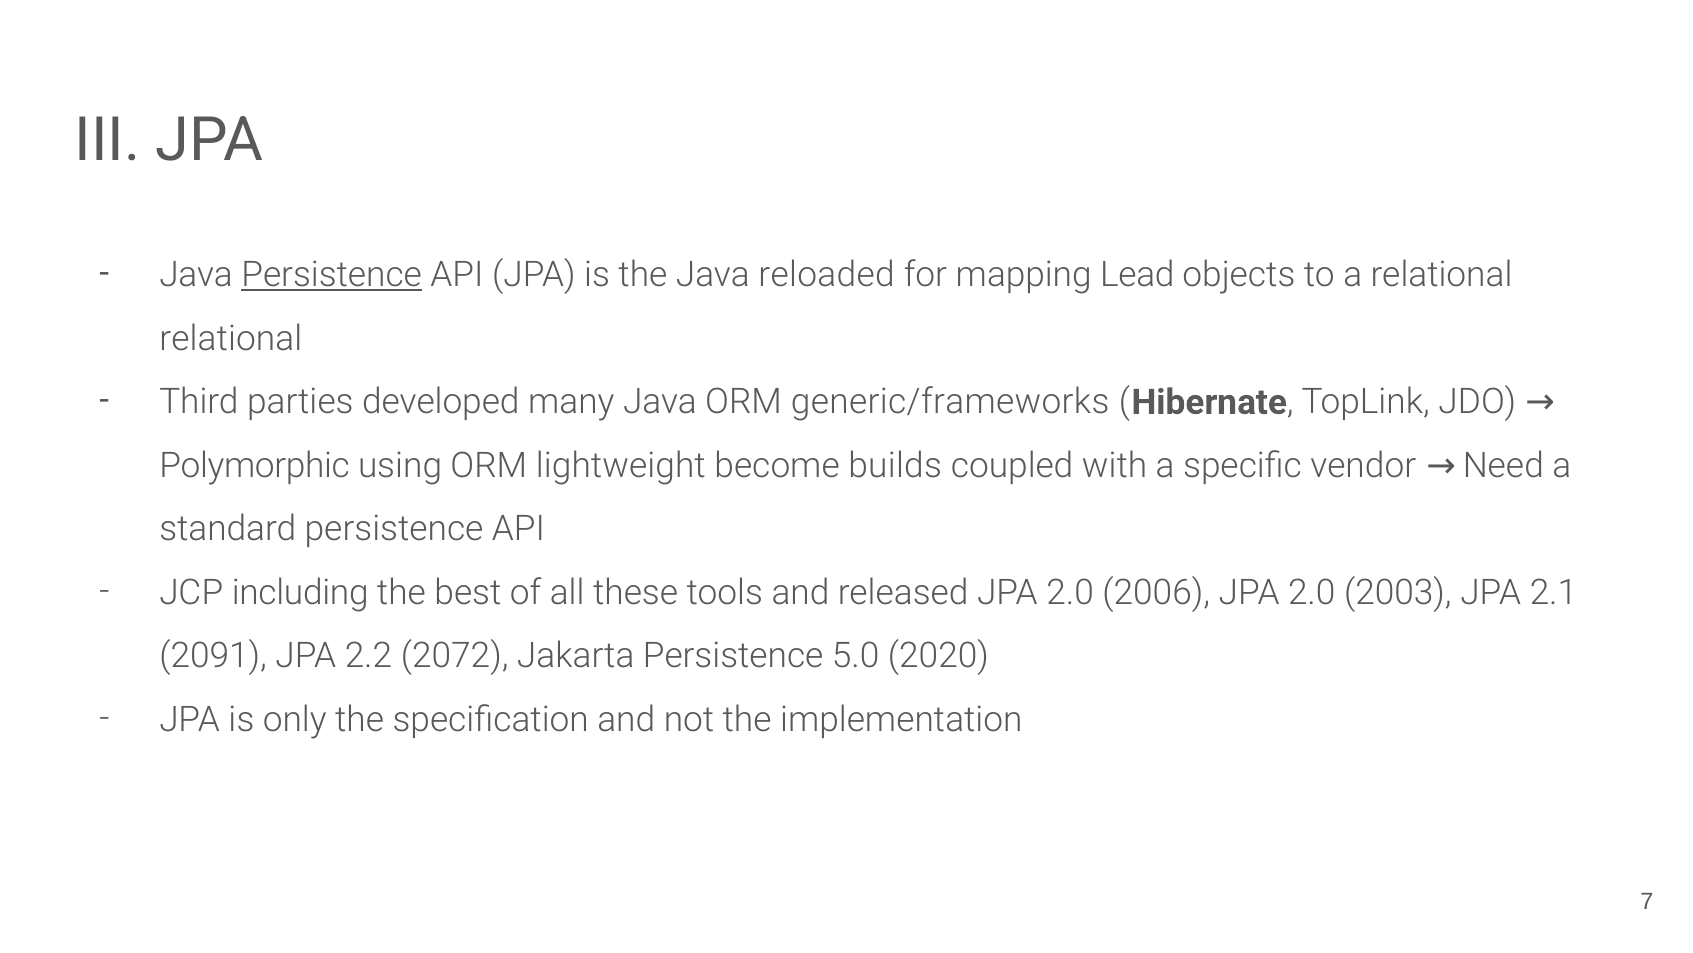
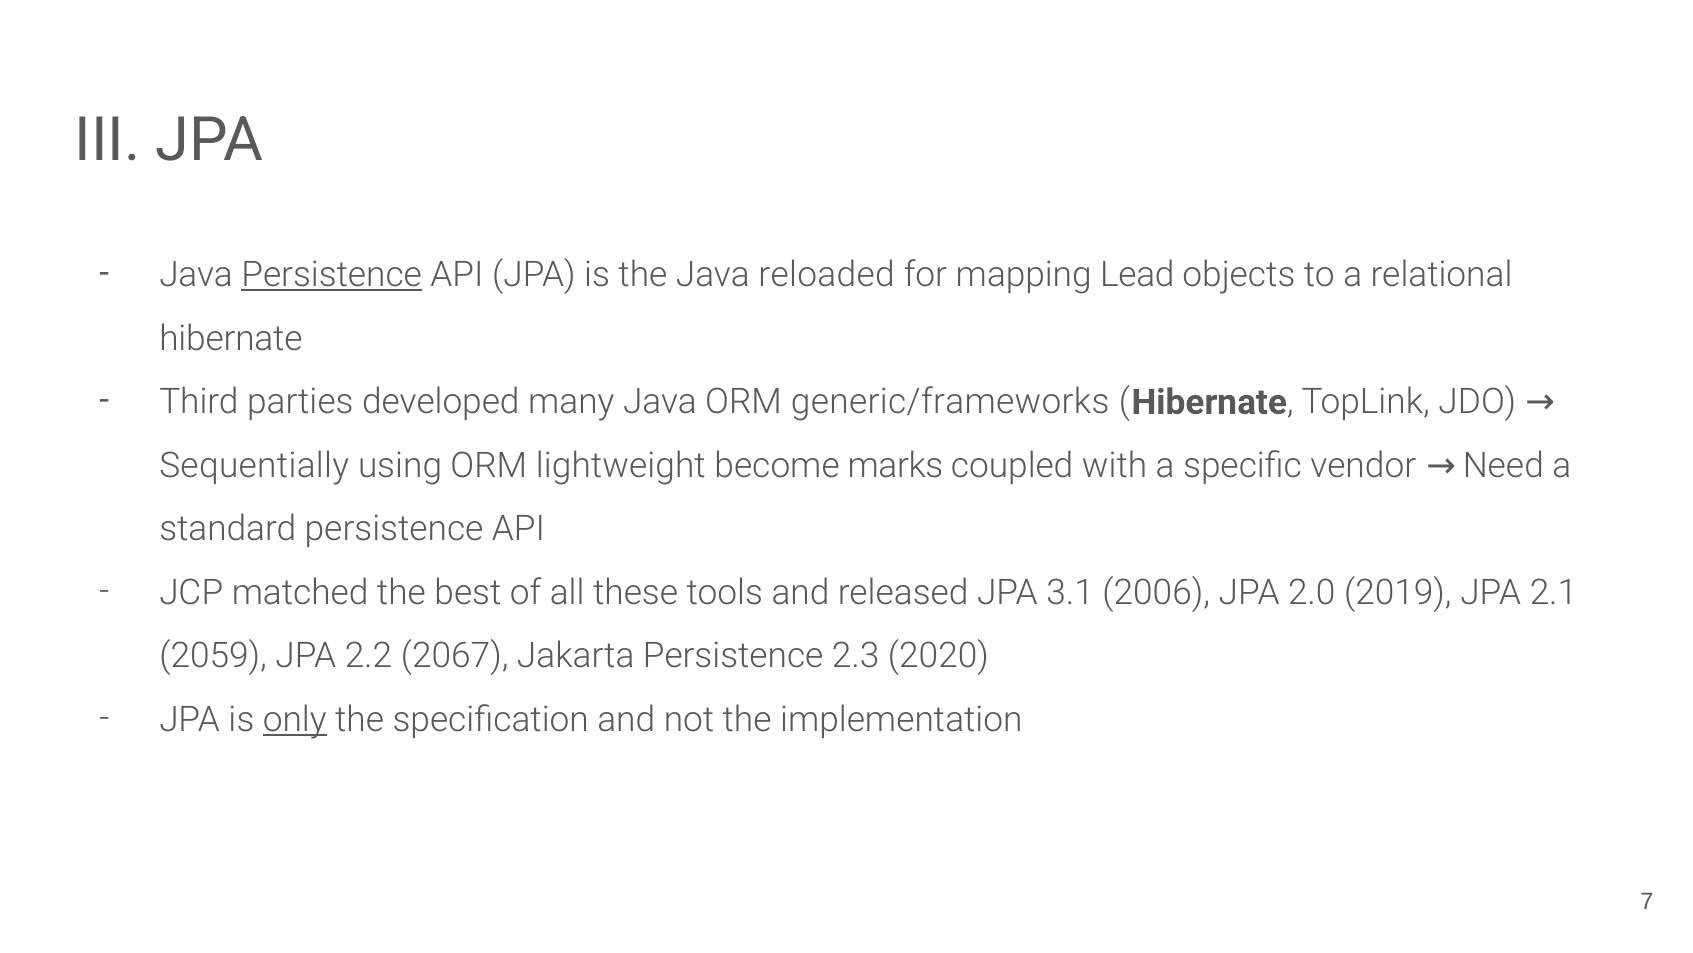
relational: relational -> hibernate (231, 338)
Polymorphic: Polymorphic -> Sequentially (254, 465)
builds: builds -> marks (895, 465)
including: including -> matched (300, 592)
released JPA 2.0: 2.0 -> 3.1 (1070, 592)
2003: 2003 -> 2019 (1398, 592)
2091: 2091 -> 2059 (213, 656)
2072: 2072 -> 2067 (455, 656)
5.0: 5.0 -> 2.3 (856, 656)
only underline: none -> present (295, 719)
